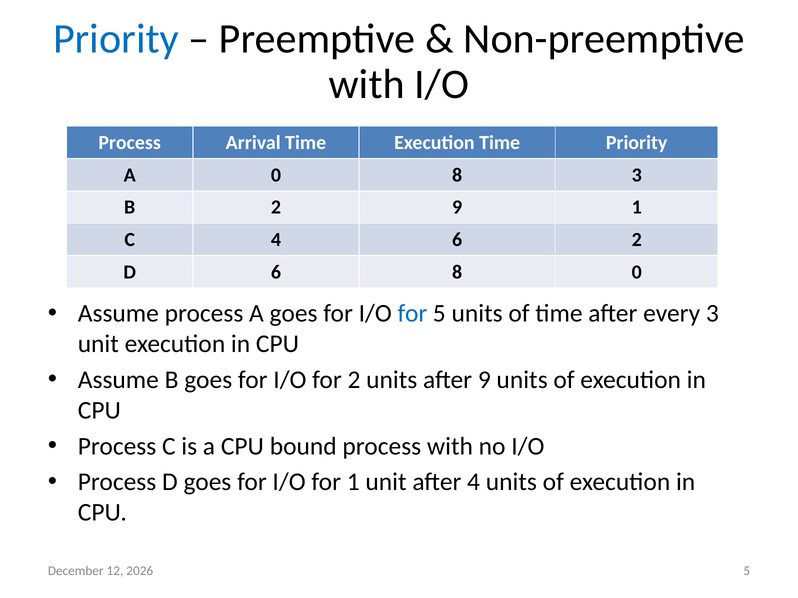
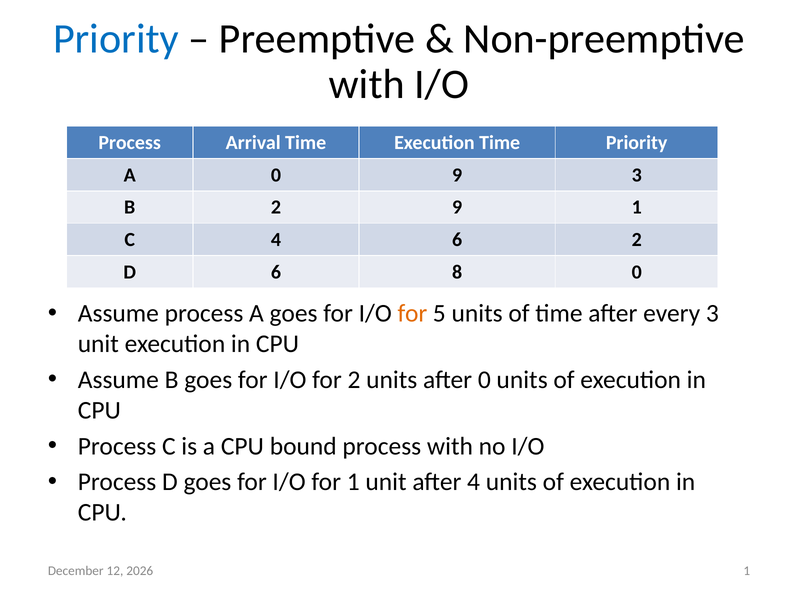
0 8: 8 -> 9 (457, 175)
for colour: blue -> orange (412, 314)
after 9: 9 -> 0 (484, 380)
5: 5 -> 1 (747, 571)
